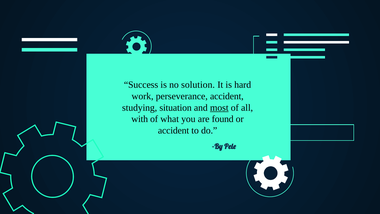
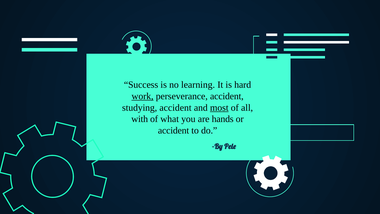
solution: solution -> learning (198, 85)
work underline: none -> present (143, 96)
studying situation: situation -> accident (176, 108)
found: found -> hands (223, 119)
